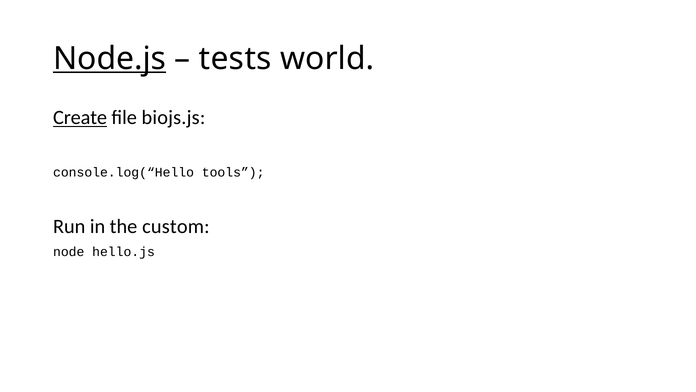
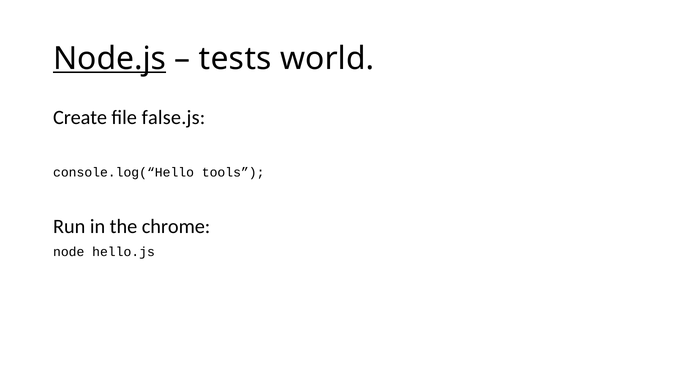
Create underline: present -> none (80, 118)
biojs.js: biojs.js -> false.js (173, 118)
custom: custom -> chrome (176, 226)
